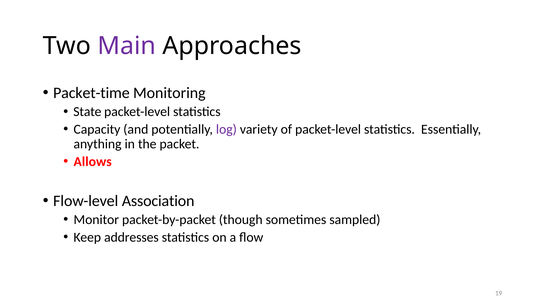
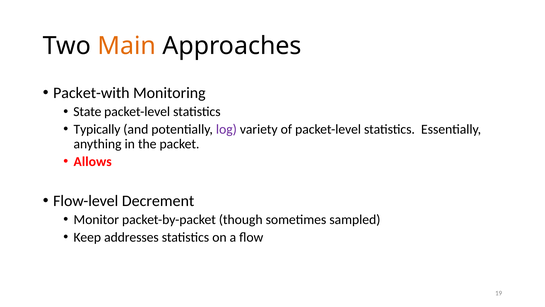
Main colour: purple -> orange (127, 46)
Packet-time: Packet-time -> Packet-with (91, 93)
Capacity: Capacity -> Typically (97, 129)
Association: Association -> Decrement (158, 201)
